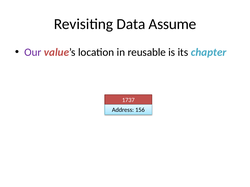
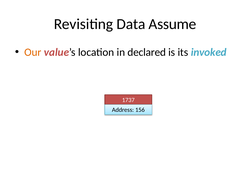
Our colour: purple -> orange (33, 52)
reusable: reusable -> declared (147, 52)
chapter: chapter -> invoked (209, 52)
